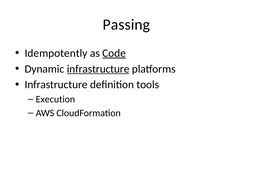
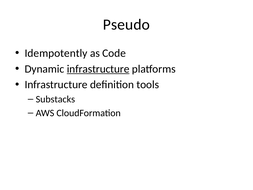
Passing: Passing -> Pseudo (126, 24)
Code underline: present -> none (114, 53)
Execution: Execution -> Substacks (55, 99)
